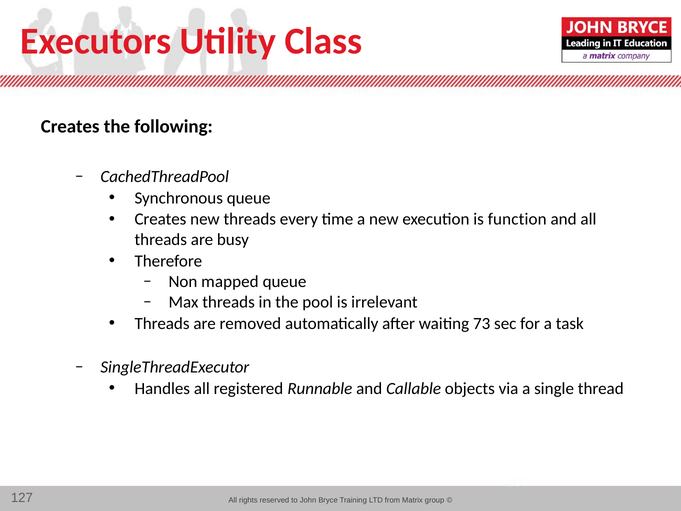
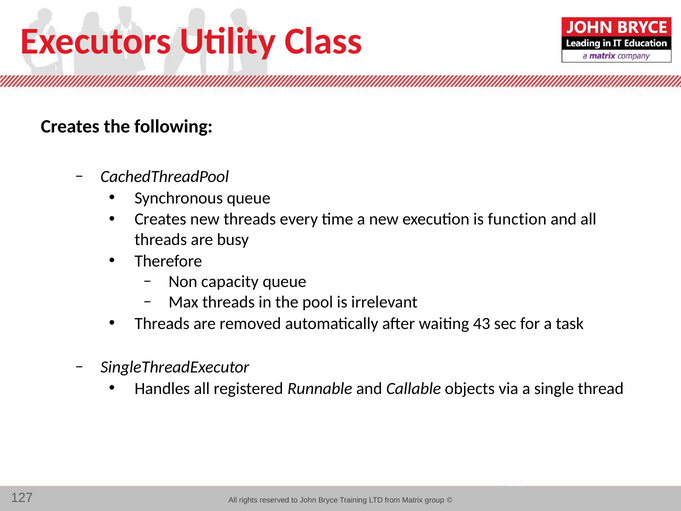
mapped: mapped -> capacity (230, 281)
73: 73 -> 43 (482, 323)
